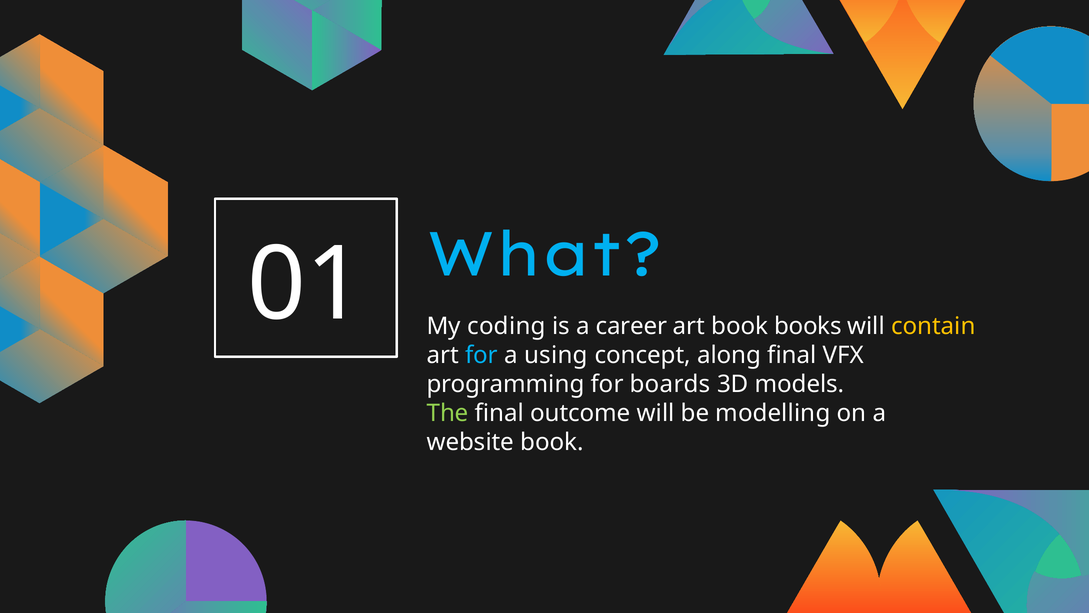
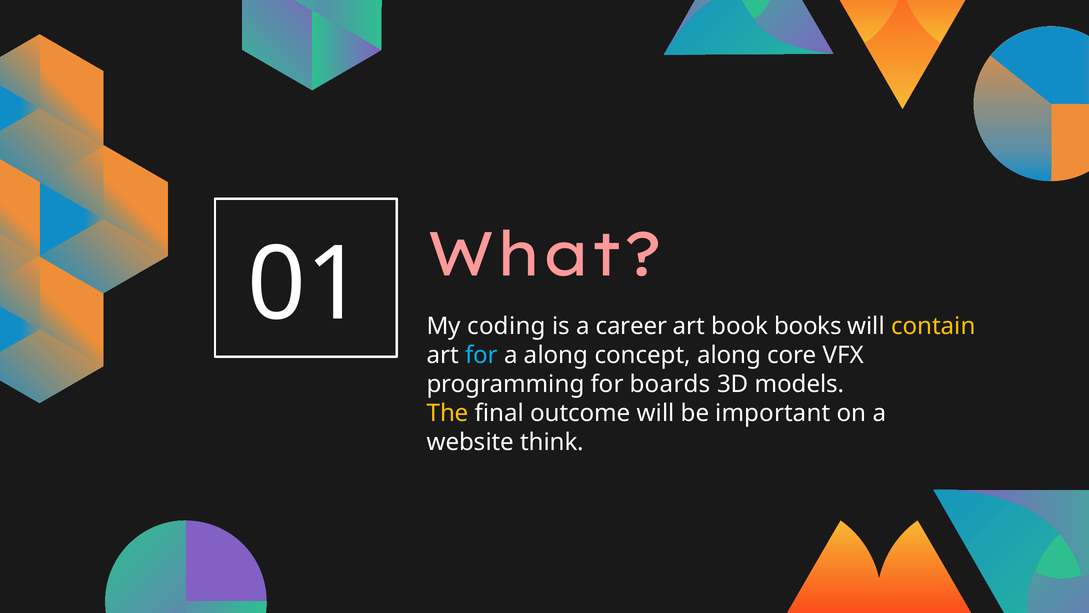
What colour: light blue -> pink (545, 255)
a using: using -> along (556, 355)
along final: final -> core (792, 355)
The colour: light green -> yellow (448, 413)
modelling: modelling -> important (773, 413)
website book: book -> think (552, 442)
